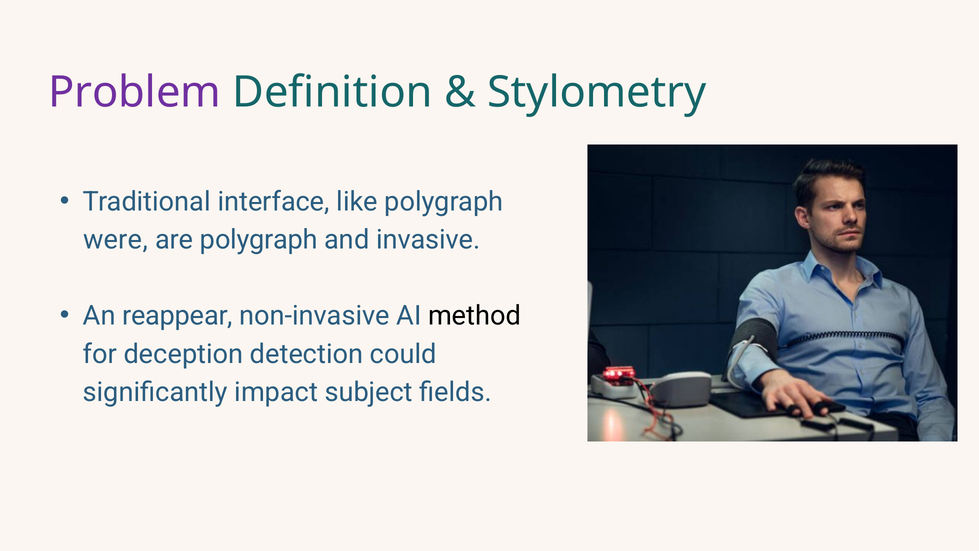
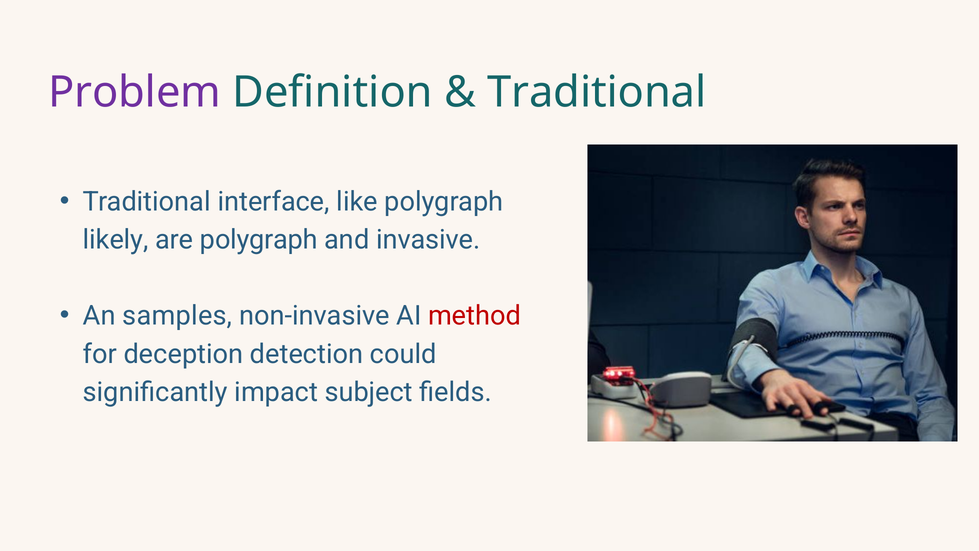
Stylometry: Stylometry -> Traditional (597, 92)
were: were -> likely (116, 240)
reappear: reappear -> samples (177, 316)
method colour: black -> red (475, 316)
